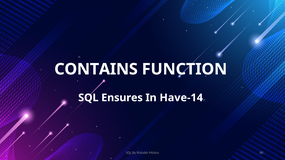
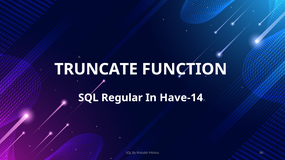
CONTAINS: CONTAINS -> TRUNCATE (96, 69)
Ensures: Ensures -> Regular (122, 98)
